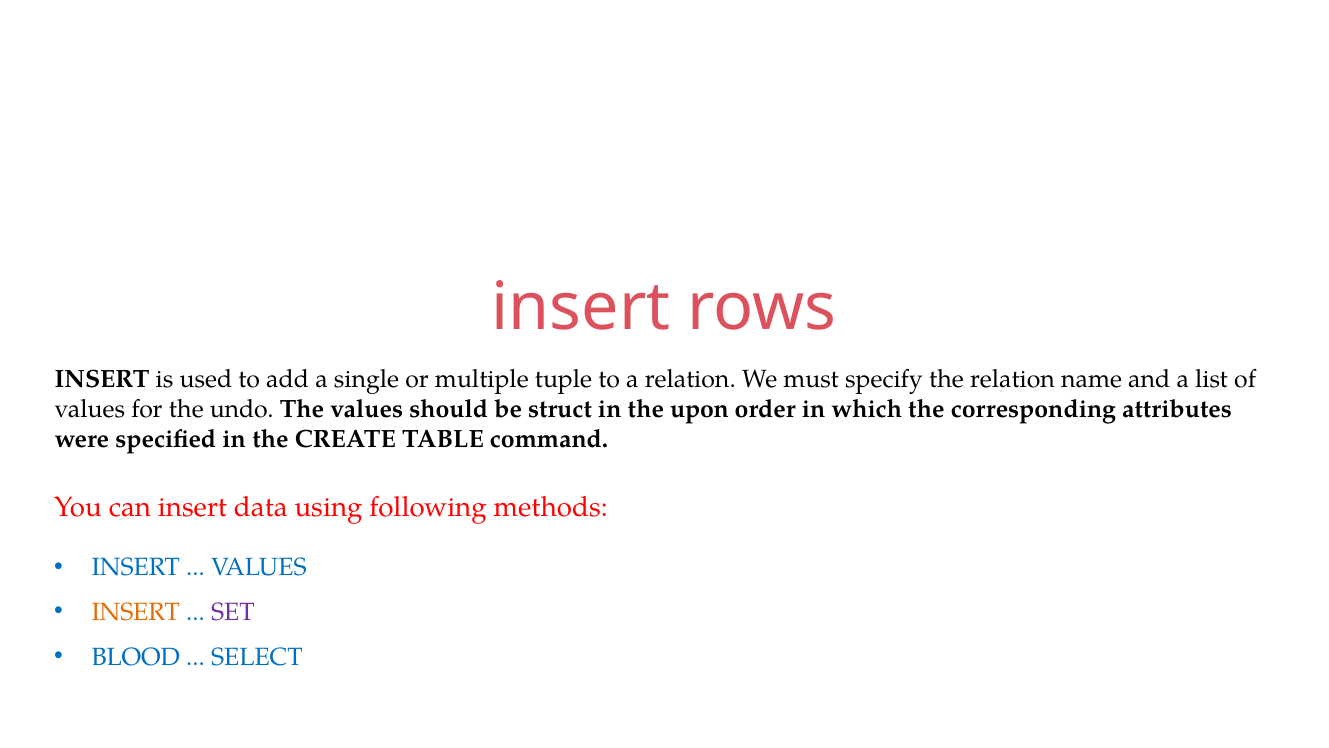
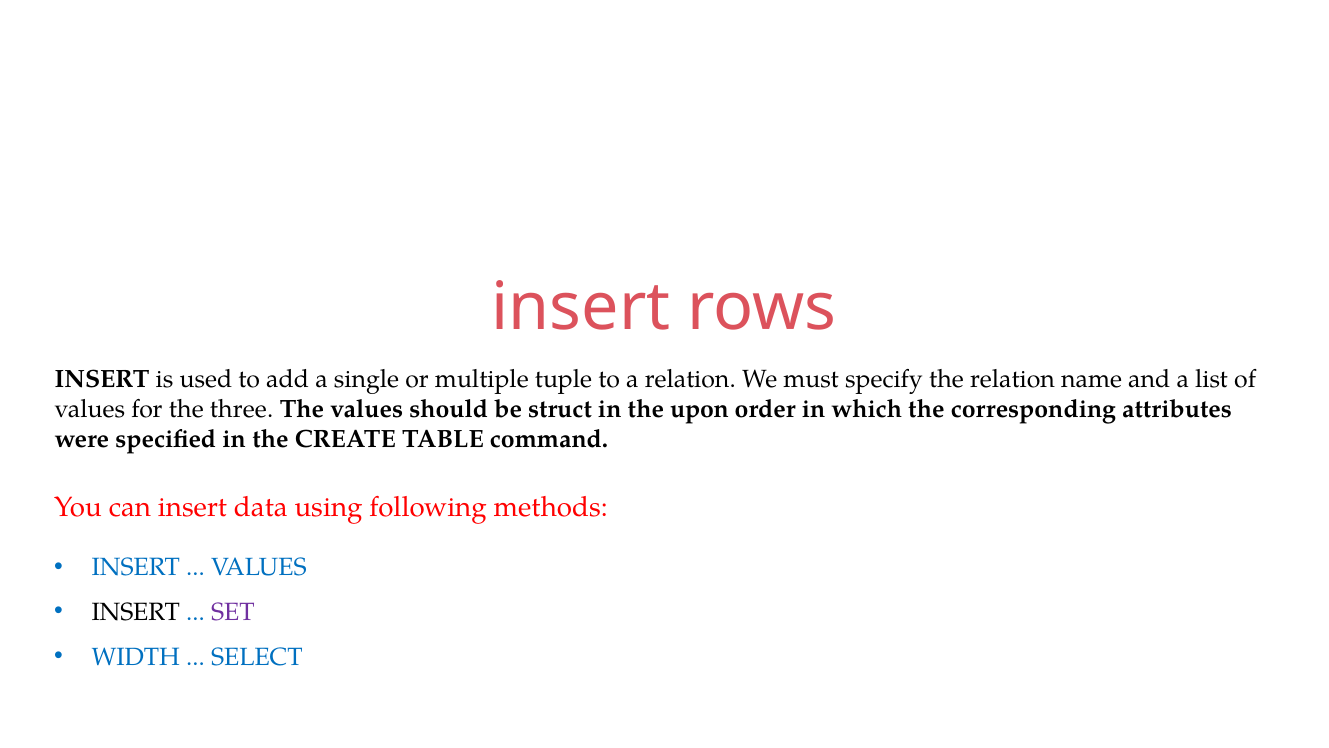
undo: undo -> three (242, 409)
INSERT colour: orange -> black (136, 612)
BLOOD: BLOOD -> WIDTH (136, 656)
